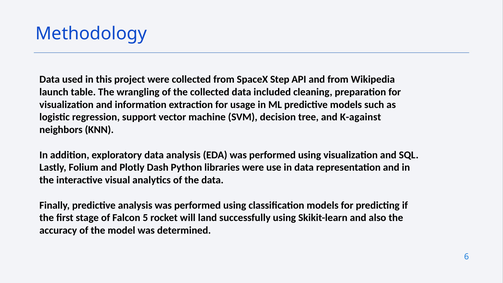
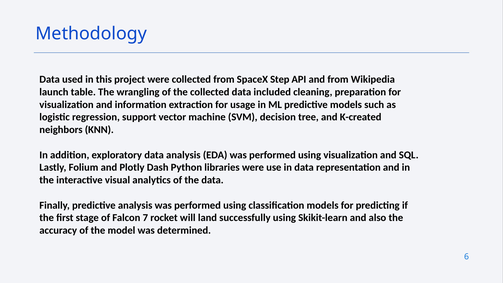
K-against: K-against -> K-created (361, 117)
5: 5 -> 7 (145, 218)
